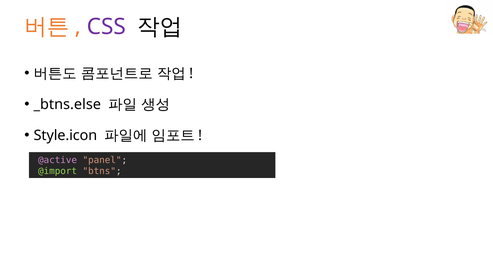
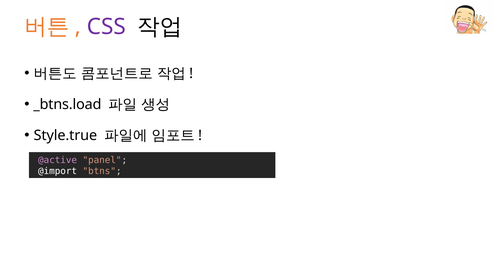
_btns.else: _btns.else -> _btns.load (67, 105)
Style.icon: Style.icon -> Style.true (65, 136)
@import colour: light green -> white (58, 171)
